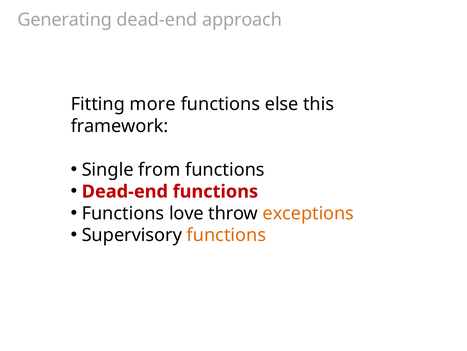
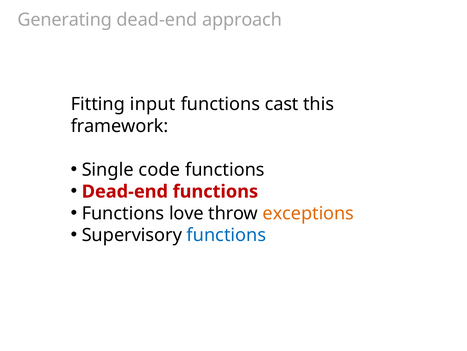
more: more -> input (153, 104)
else: else -> cast (282, 104)
from: from -> code (159, 169)
functions colour: orange -> blue (226, 235)
